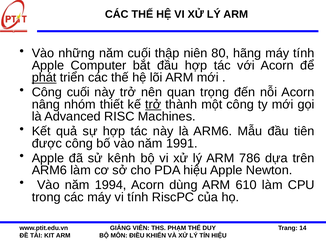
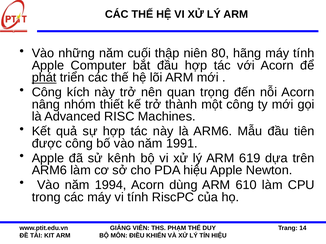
Công cuối: cuối -> kích (78, 92)
trở underline: present -> none (153, 105)
786: 786 -> 619 (250, 158)
